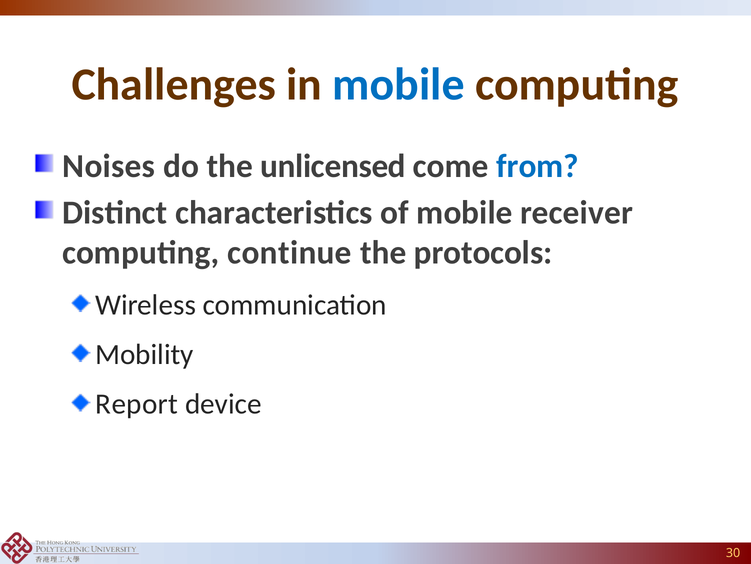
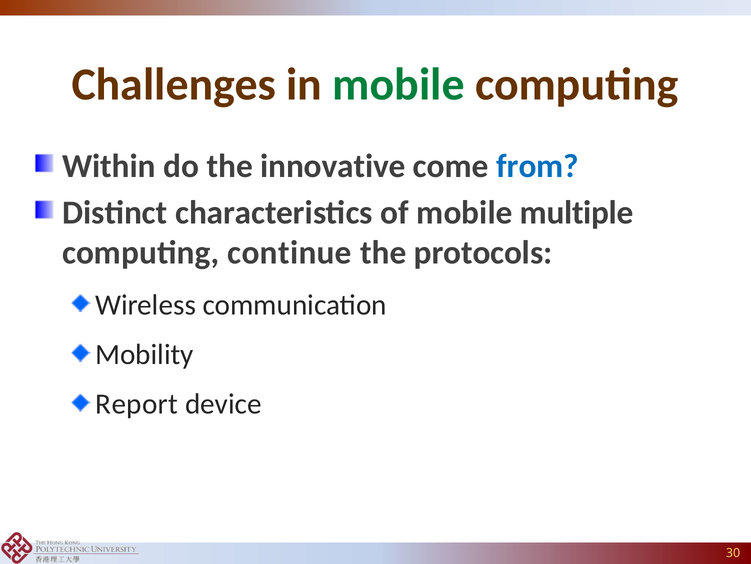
mobile colour: blue -> green (399, 85)
Noises: Noises -> Within (109, 166)
unlicensed: unlicensed -> innovative (333, 166)
receiver: receiver -> multiple (577, 213)
